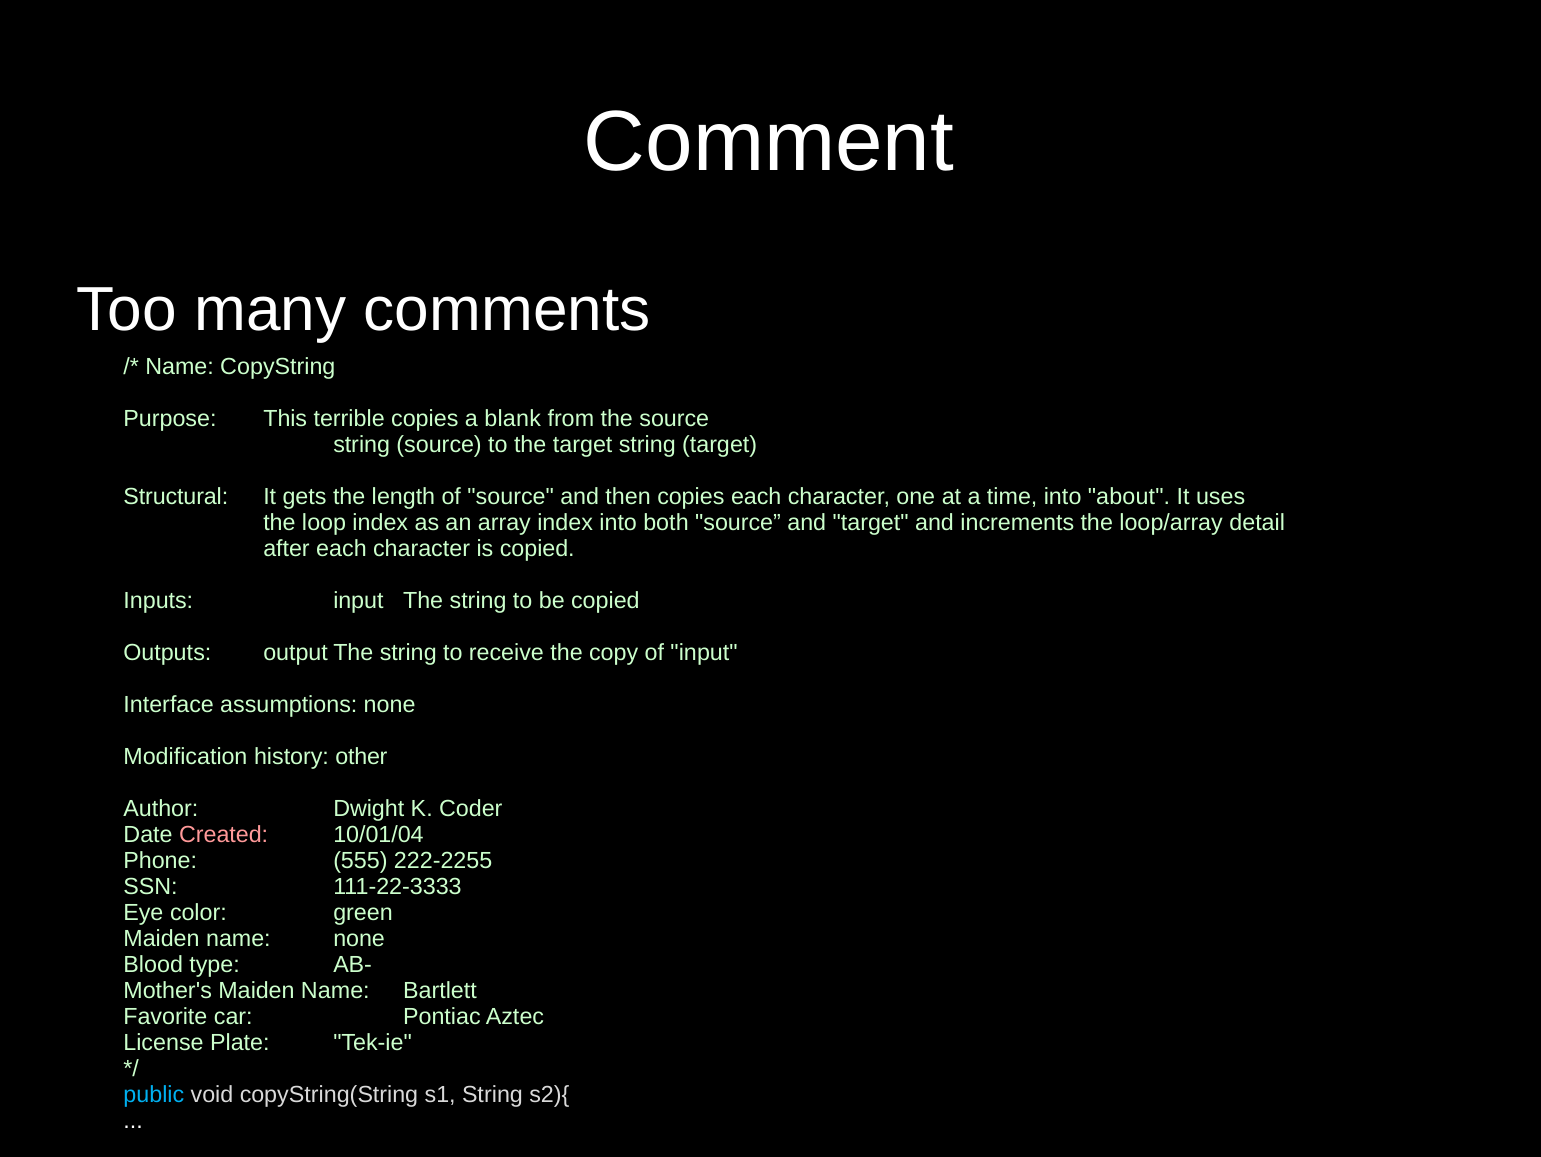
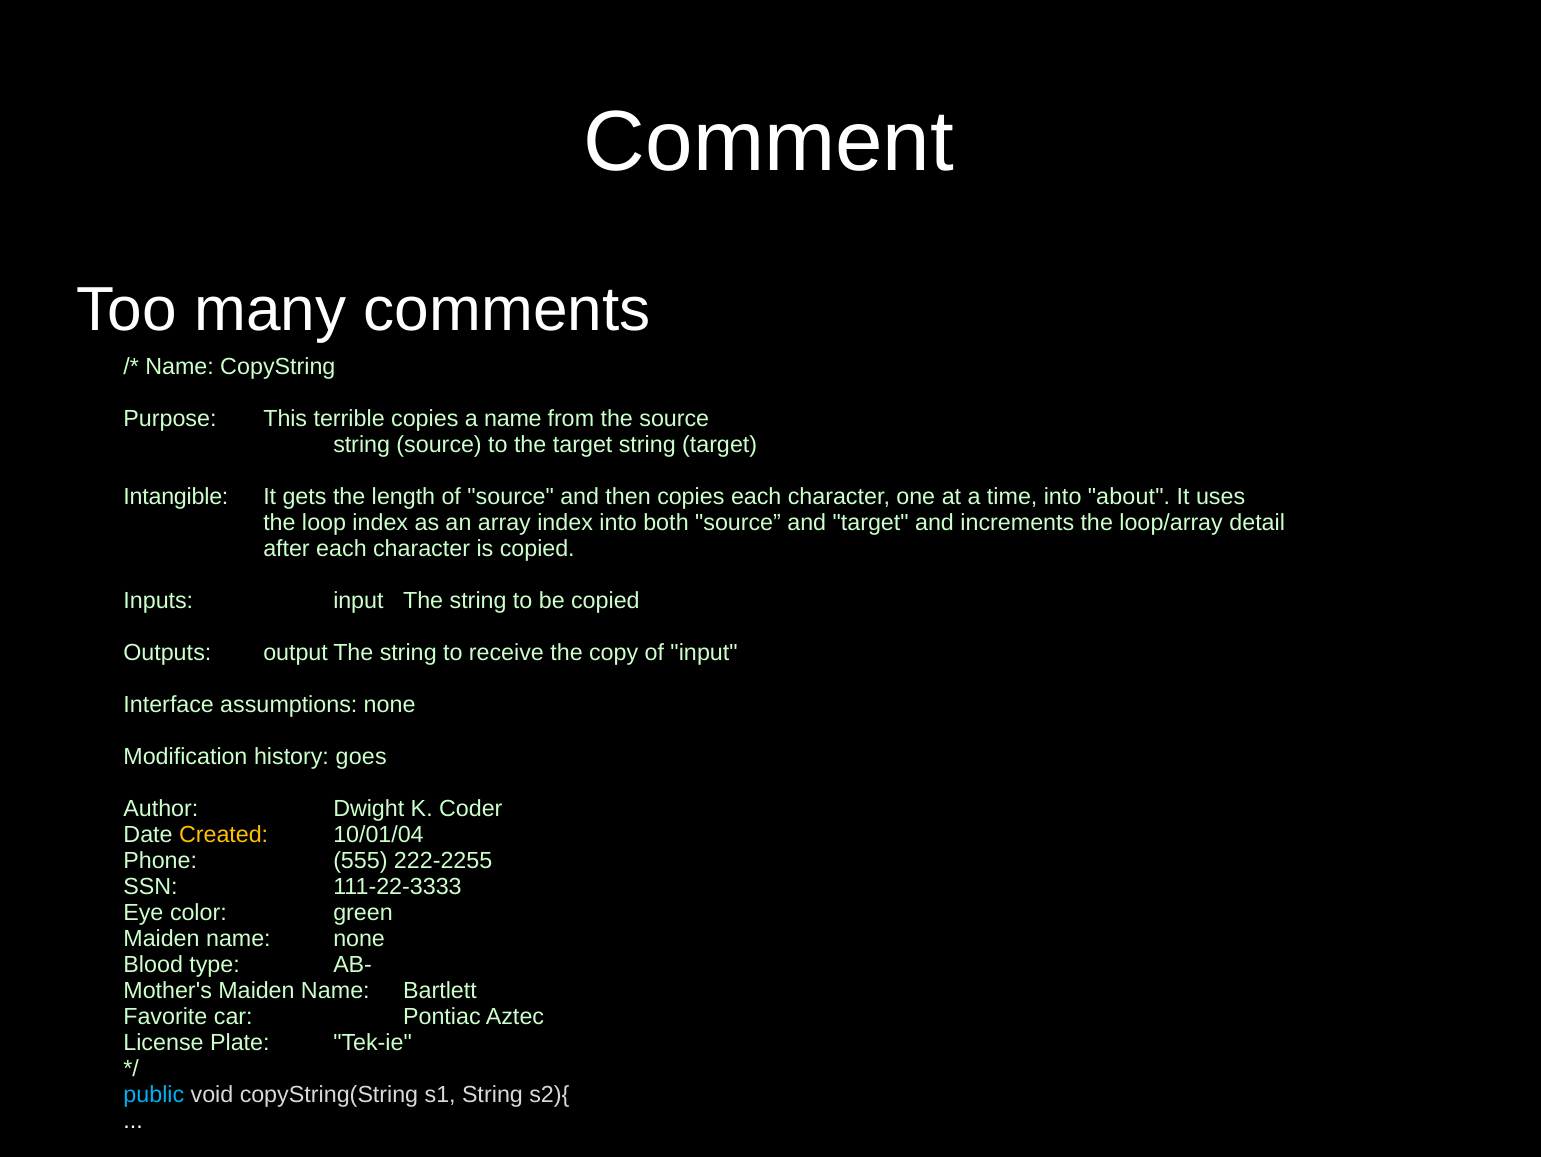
a blank: blank -> name (513, 419)
Structural: Structural -> Intangible (176, 497)
other: other -> goes (361, 757)
Created colour: pink -> yellow (224, 835)
